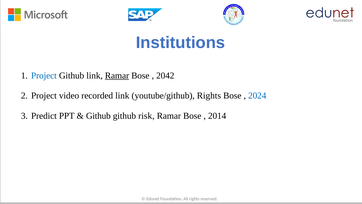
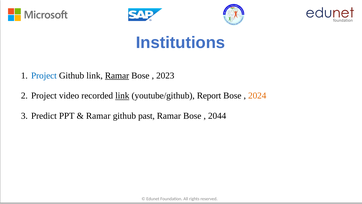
2042: 2042 -> 2023 (165, 76)
link underline: none -> present (122, 96)
youtube/github Rights: Rights -> Report (209, 96)
2024 colour: blue -> orange (257, 96)
Github: Github -> Ramar (98, 116)
risk: risk -> past (146, 116)
2014: 2014 -> 2044 (217, 116)
